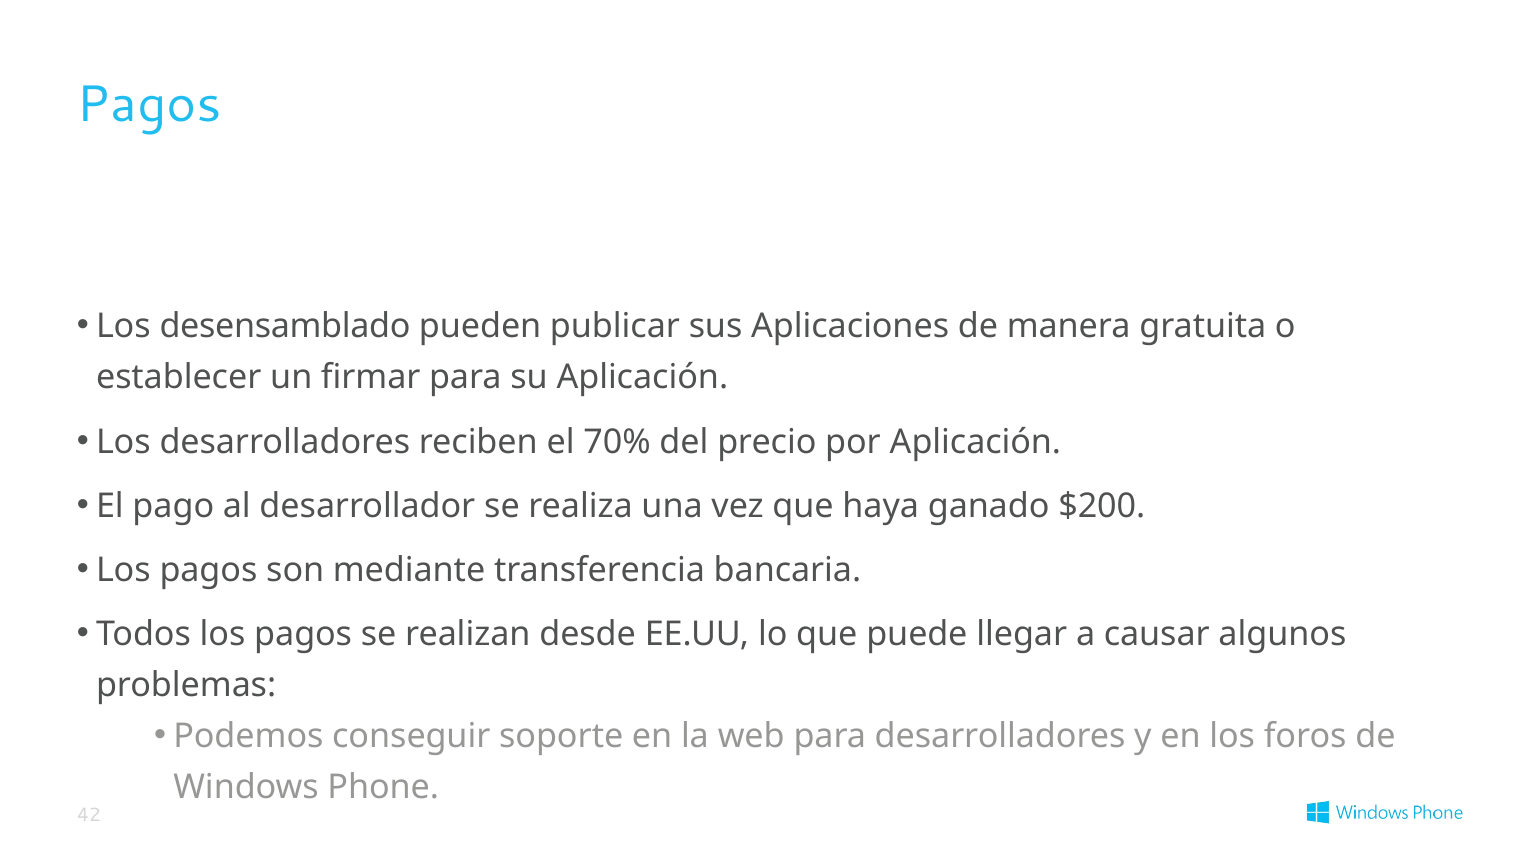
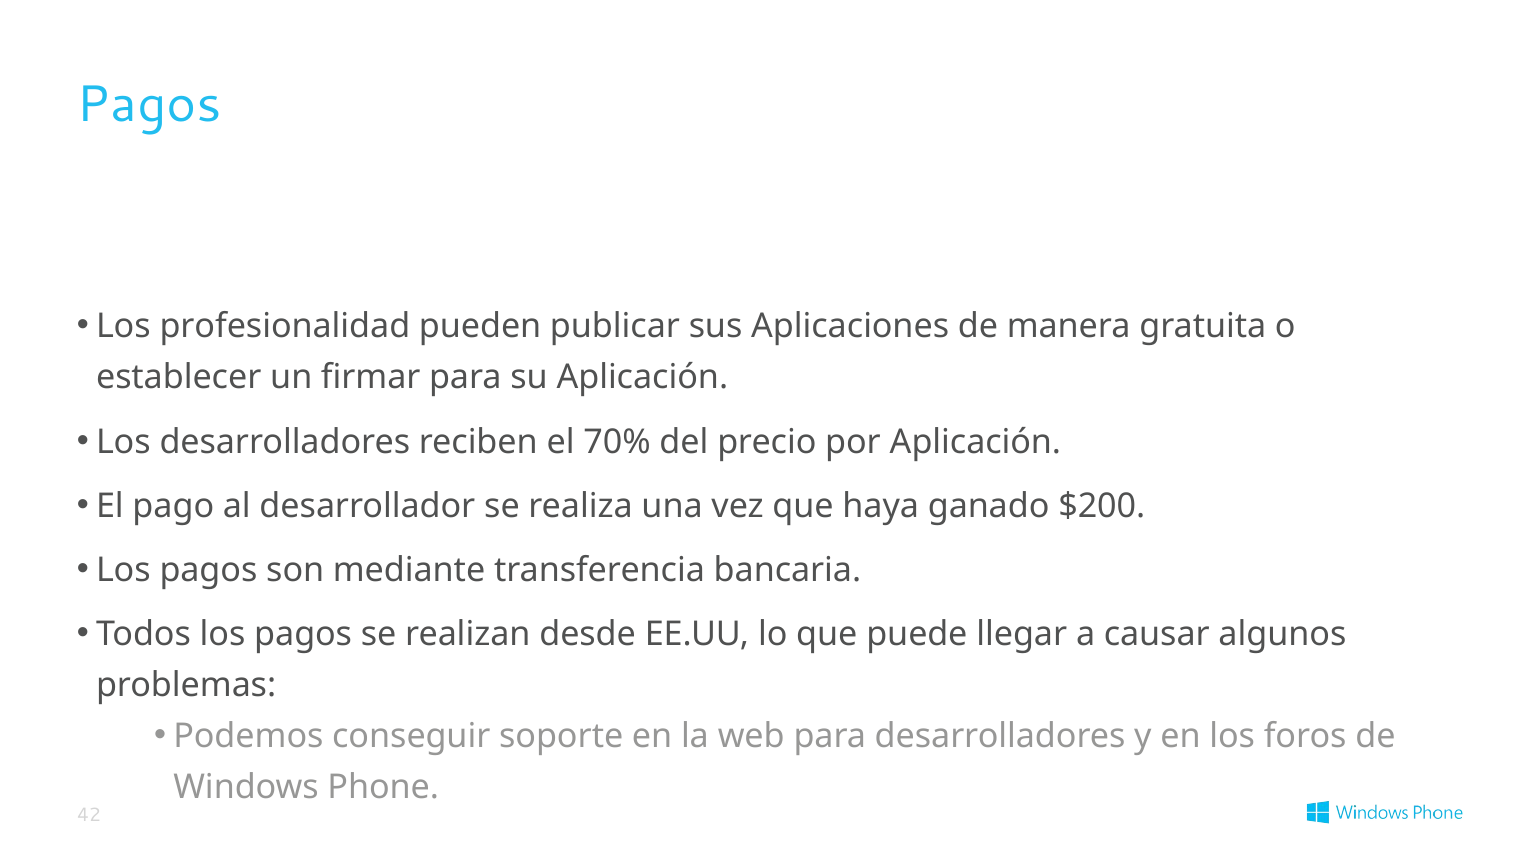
desensamblado: desensamblado -> profesionalidad (285, 326)
